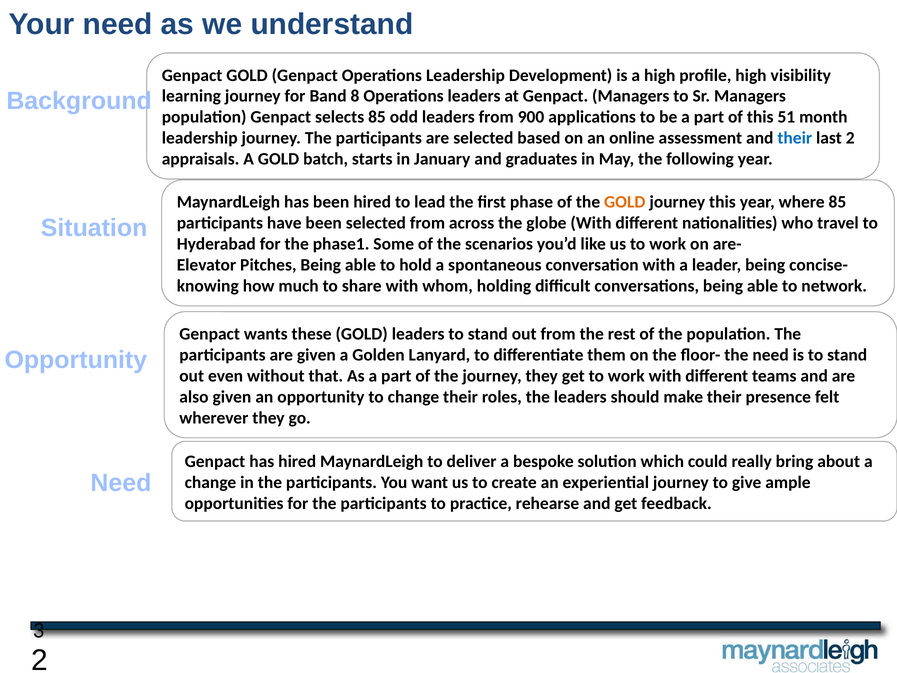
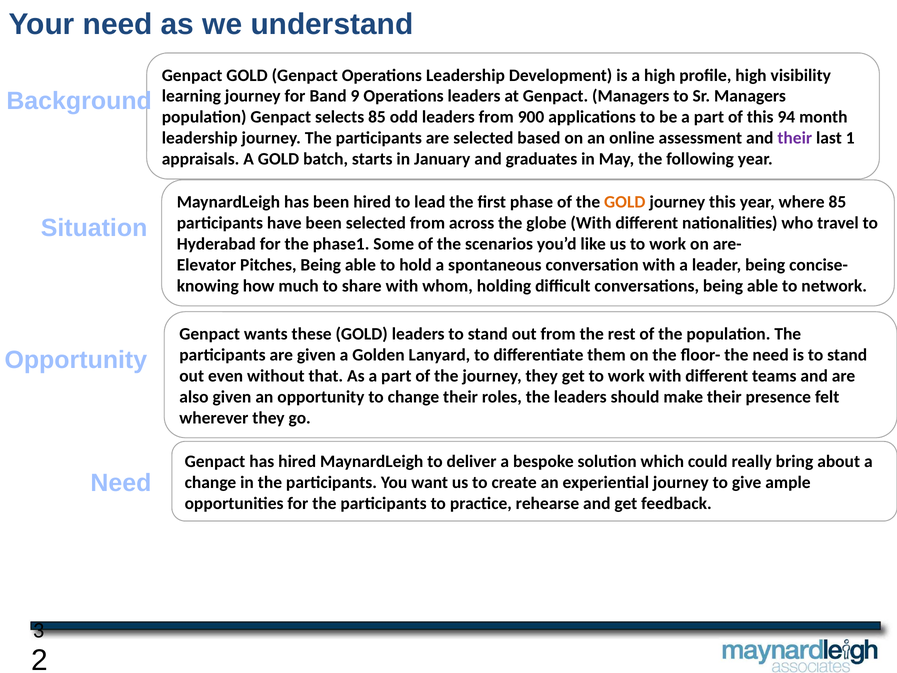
8: 8 -> 9 (355, 96)
51: 51 -> 94 (786, 117)
their colour: blue -> purple (795, 138)
last 2: 2 -> 1 (850, 138)
